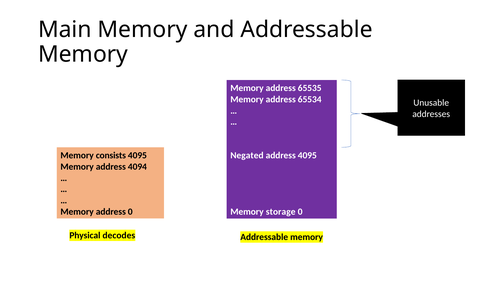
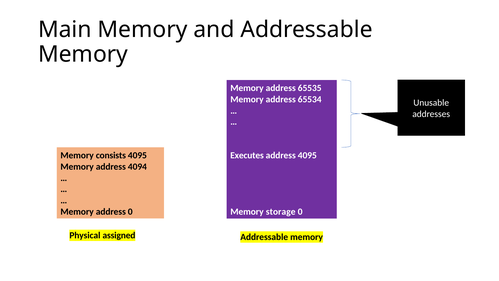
Negated: Negated -> Executes (247, 155)
decodes: decodes -> assigned (119, 235)
